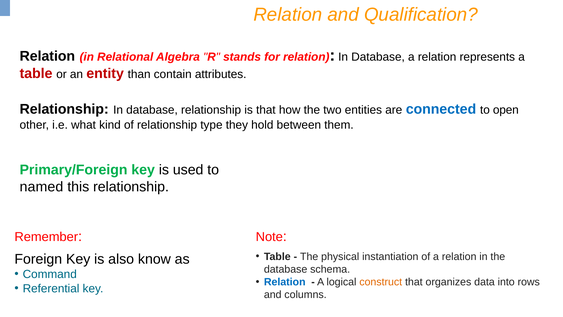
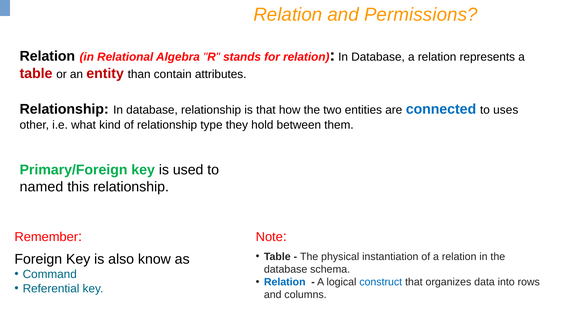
Qualification: Qualification -> Permissions (421, 15)
open: open -> uses (506, 110)
construct colour: orange -> blue (381, 282)
